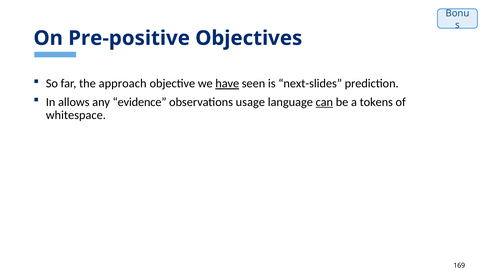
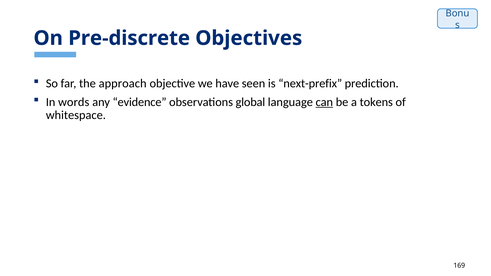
Pre-positive: Pre-positive -> Pre-discrete (129, 38)
have underline: present -> none (227, 84)
next-slides: next-slides -> next-prefix (310, 84)
allows: allows -> words (74, 102)
usage: usage -> global (250, 102)
